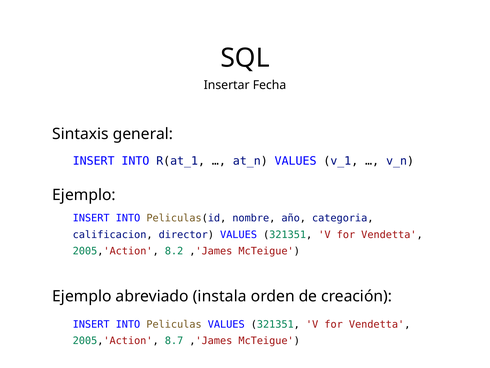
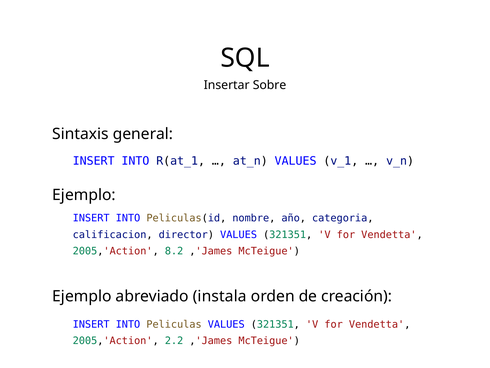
Fecha: Fecha -> Sobre (270, 85)
8.7: 8.7 -> 2.2 (174, 340)
